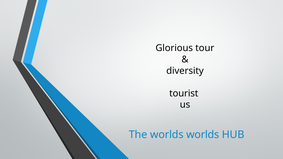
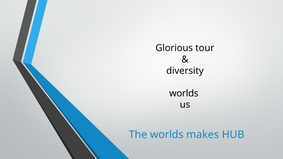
tourist: tourist -> worlds (184, 93)
worlds worlds: worlds -> makes (203, 135)
